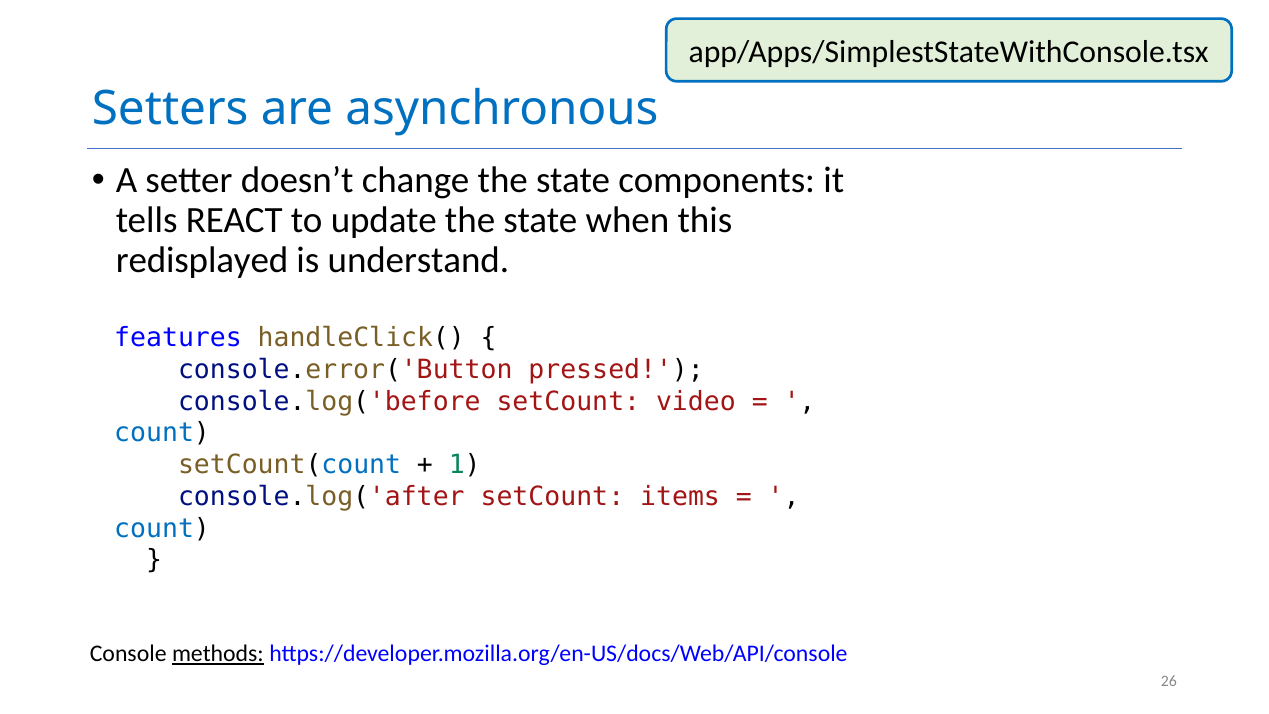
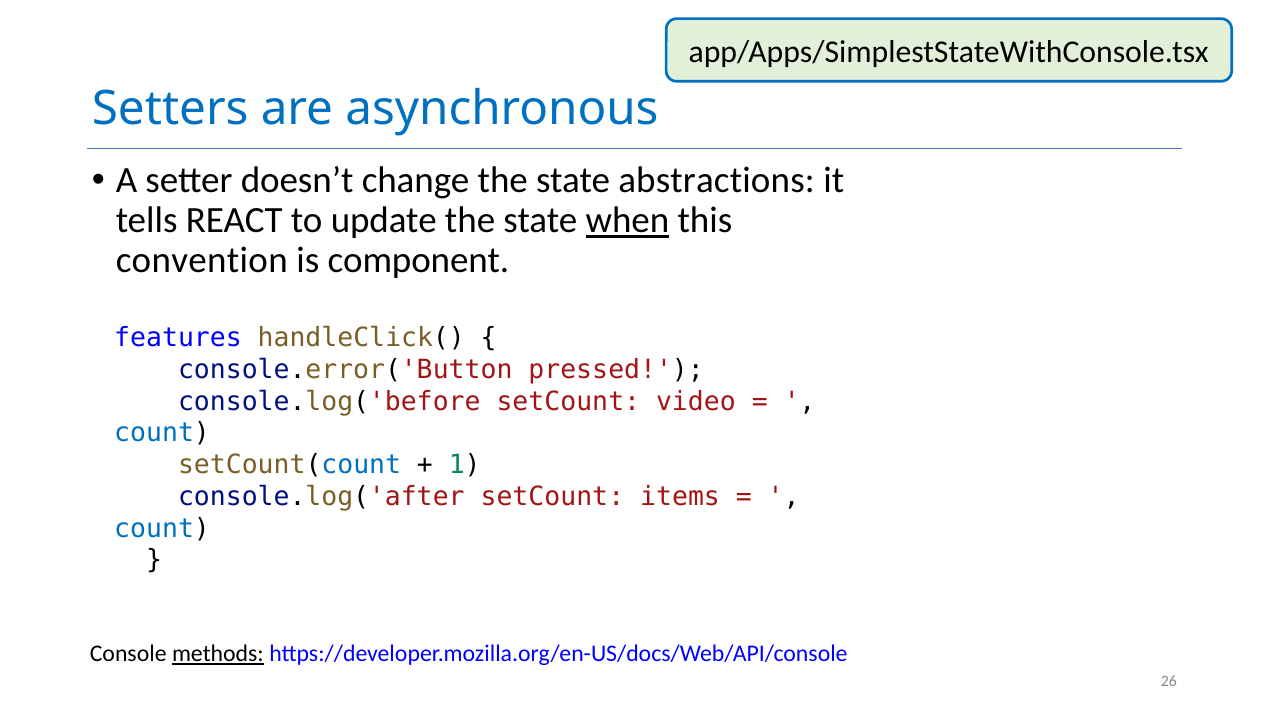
components: components -> abstractions (717, 181)
when underline: none -> present (627, 221)
redisplayed: redisplayed -> convention (202, 261)
understand: understand -> component (418, 261)
